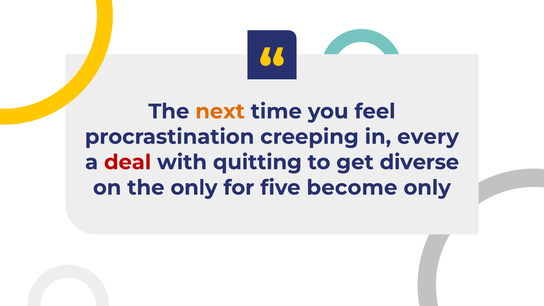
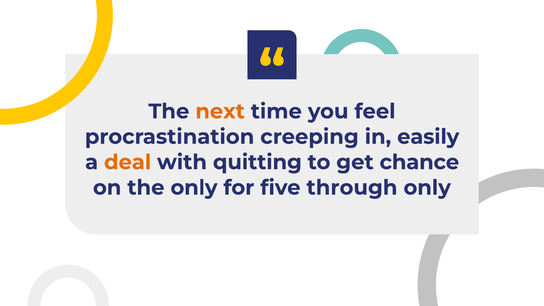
every: every -> easily (428, 137)
deal colour: red -> orange (128, 162)
diverse: diverse -> chance (419, 162)
become: become -> through (352, 188)
